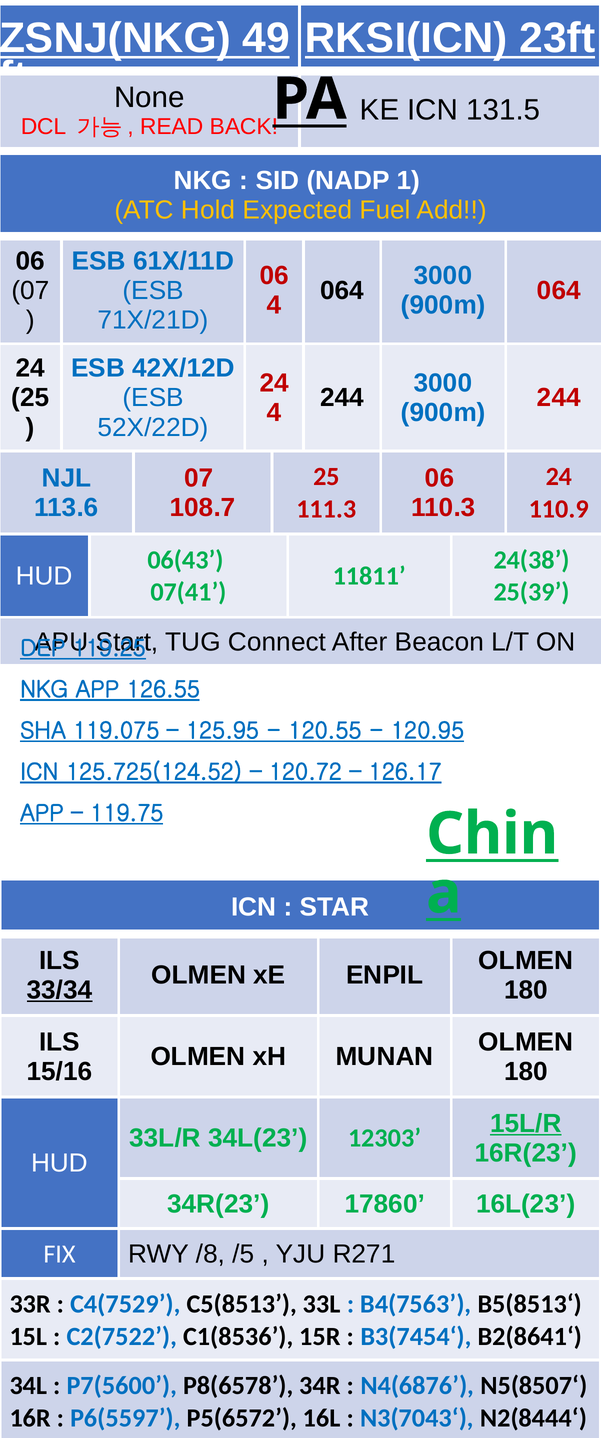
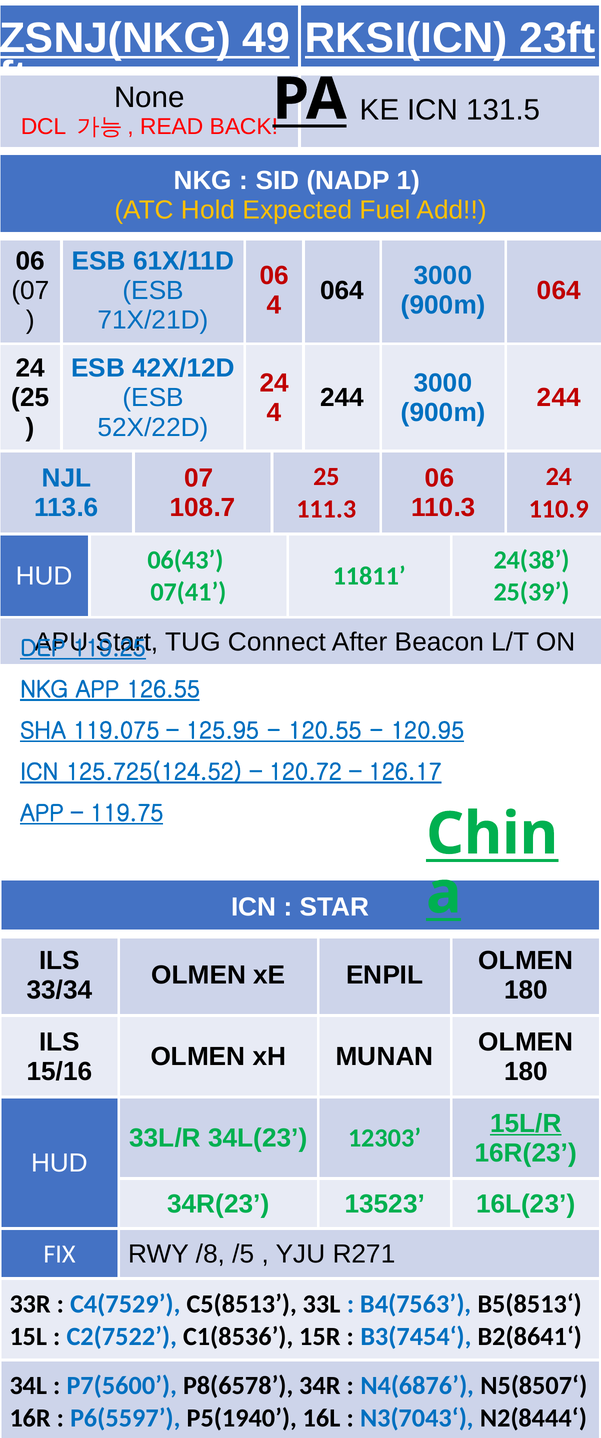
33/34 underline: present -> none (60, 990)
17860: 17860 -> 13523 (385, 1204)
P5(6572: P5(6572 -> P5(1940 (242, 1418)
